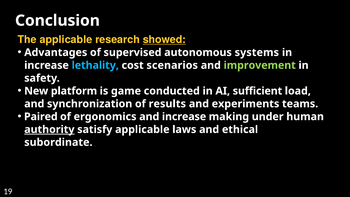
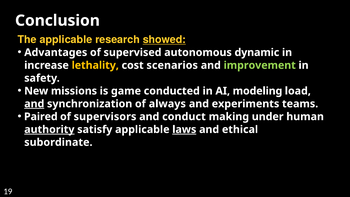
systems: systems -> dynamic (257, 52)
lethality colour: light blue -> yellow (95, 65)
platform: platform -> missions (74, 91)
sufficient: sufficient -> modeling (257, 91)
and underline: none -> present (34, 104)
results: results -> always (167, 104)
ergonomics: ergonomics -> supervisors (105, 117)
and increase: increase -> conduct (184, 117)
laws underline: none -> present (184, 129)
